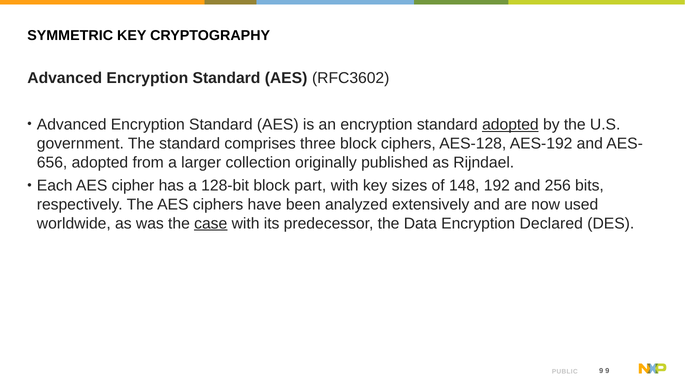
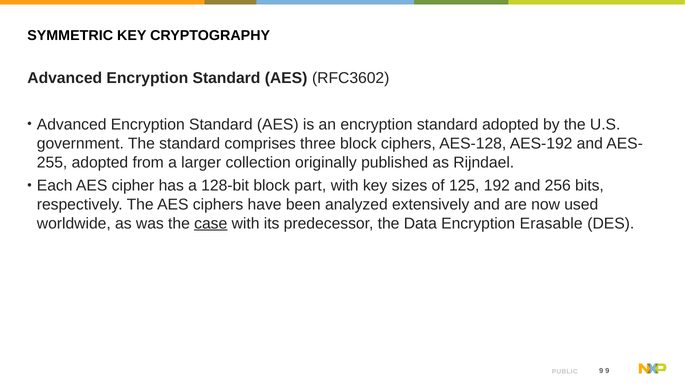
adopted underline: present -> none (510, 125)
656: 656 -> 255 (52, 162)
148: 148 -> 125 (464, 186)
Declared: Declared -> Erasable (551, 224)
